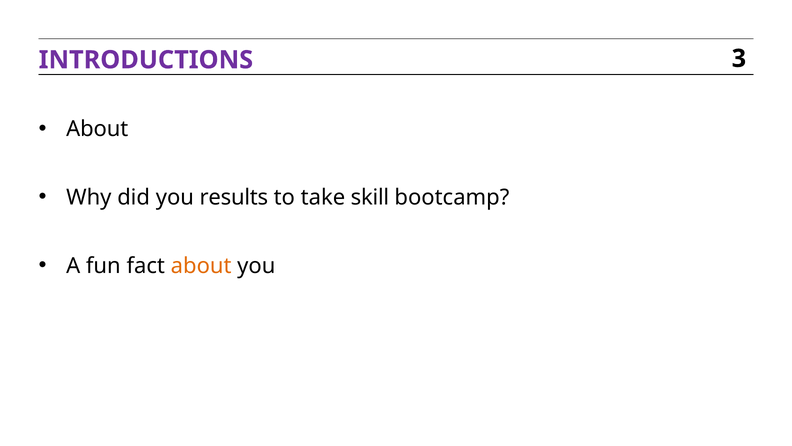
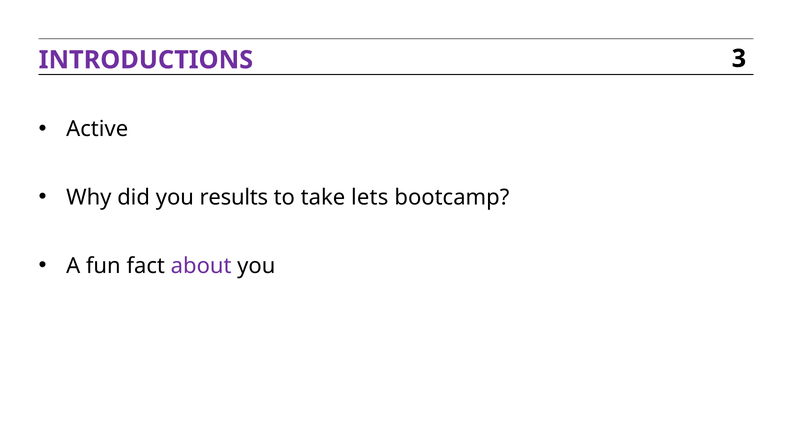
About: About -> Active (97, 129)
skill: skill -> lets (370, 197)
about colour: orange -> purple (201, 265)
